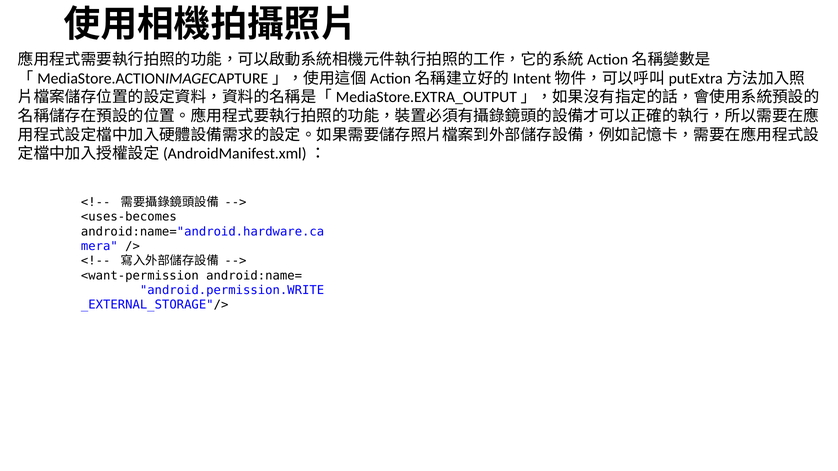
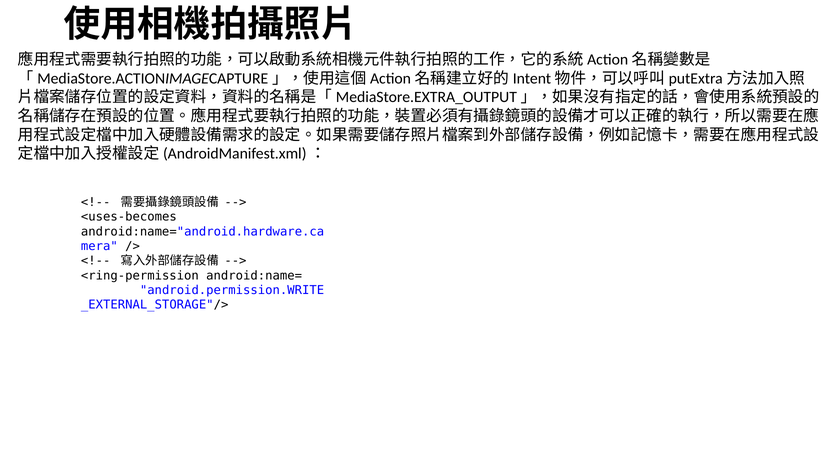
<want-permission: <want-permission -> <ring-permission (140, 276)
